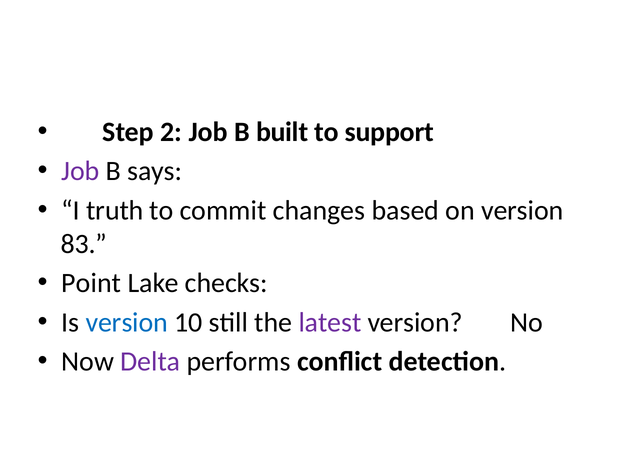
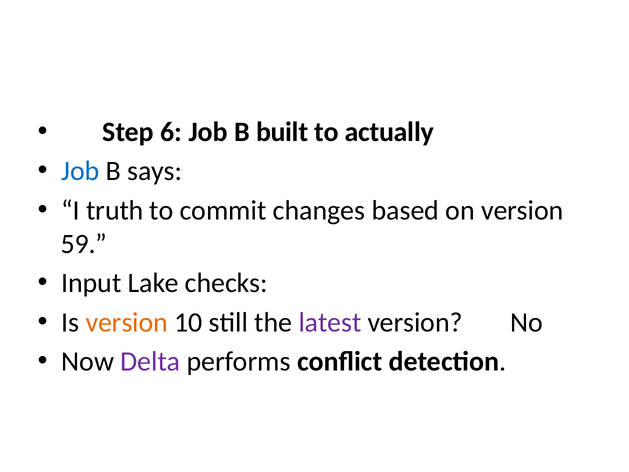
2: 2 -> 6 (171, 132)
support: support -> actually (389, 132)
Job colour: purple -> blue (80, 171)
83: 83 -> 59 (84, 244)
Point: Point -> Input (91, 283)
version colour: blue -> orange (127, 322)
